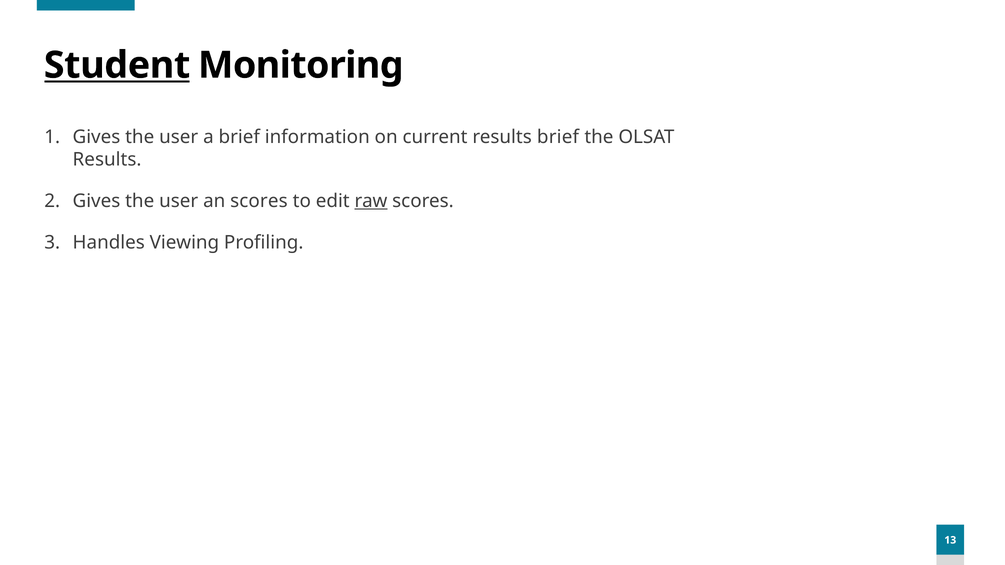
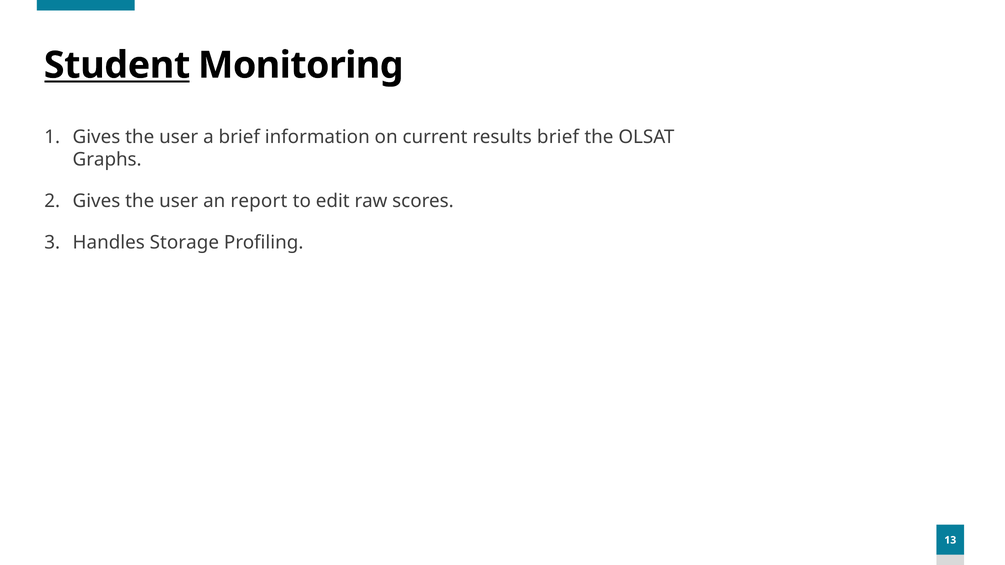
Results: Results -> Graphs (107, 160)
an scores: scores -> report (259, 201)
raw underline: present -> none (371, 201)
Viewing: Viewing -> Storage (184, 243)
